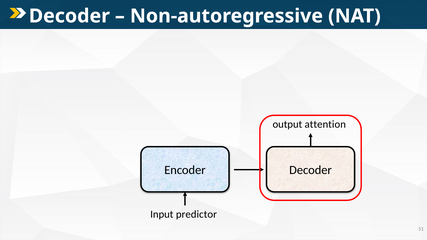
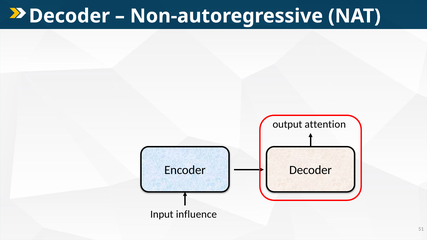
predictor: predictor -> influence (196, 214)
